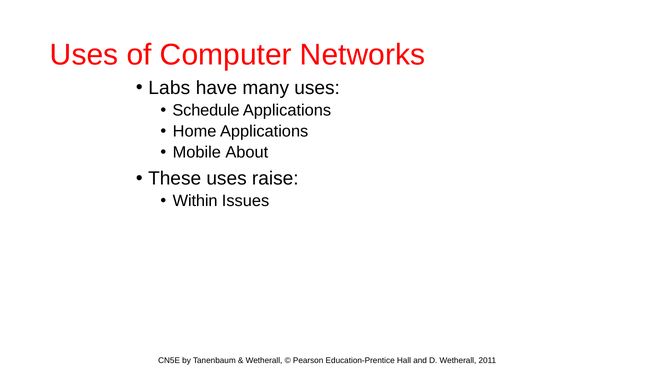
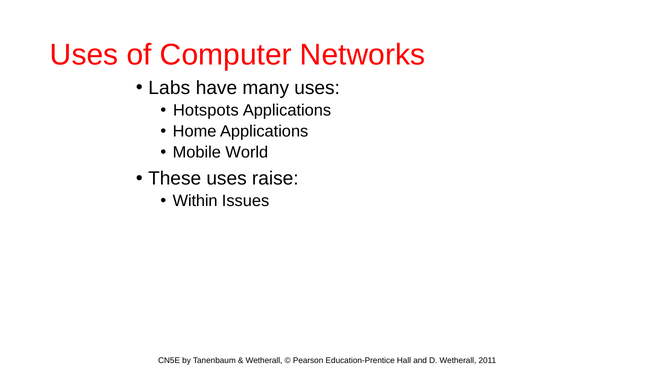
Schedule: Schedule -> Hotspots (206, 111)
About: About -> World (247, 153)
